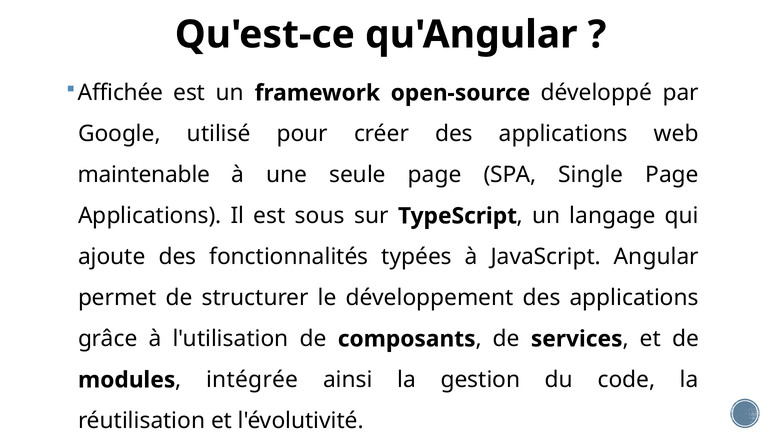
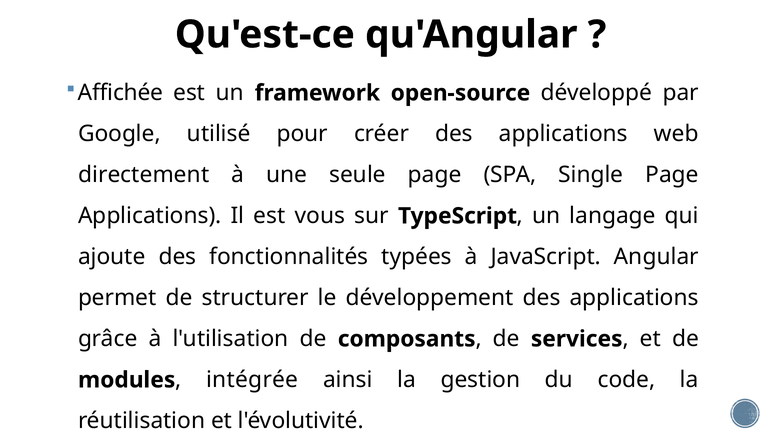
maintenable: maintenable -> directement (144, 175)
sous: sous -> vous (320, 216)
